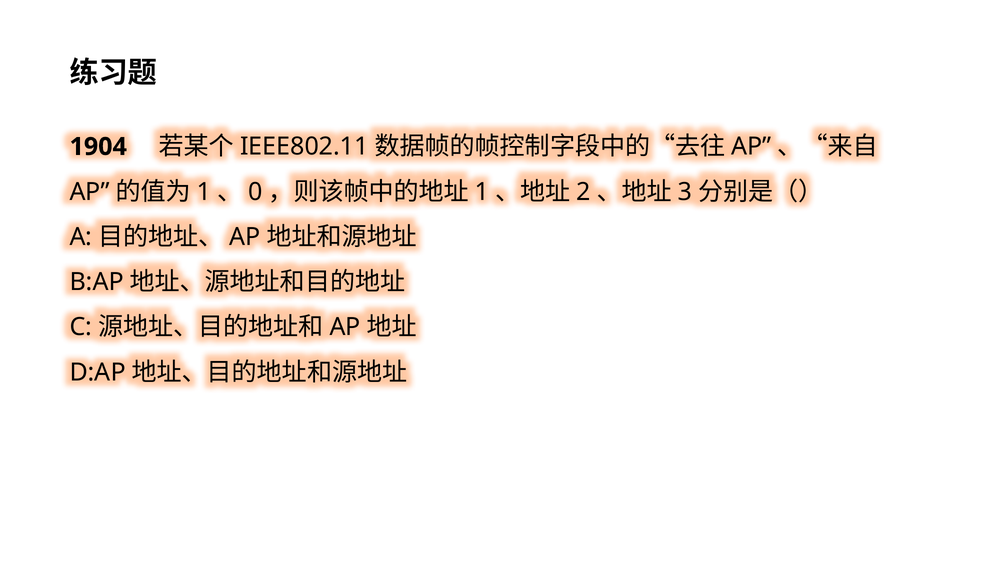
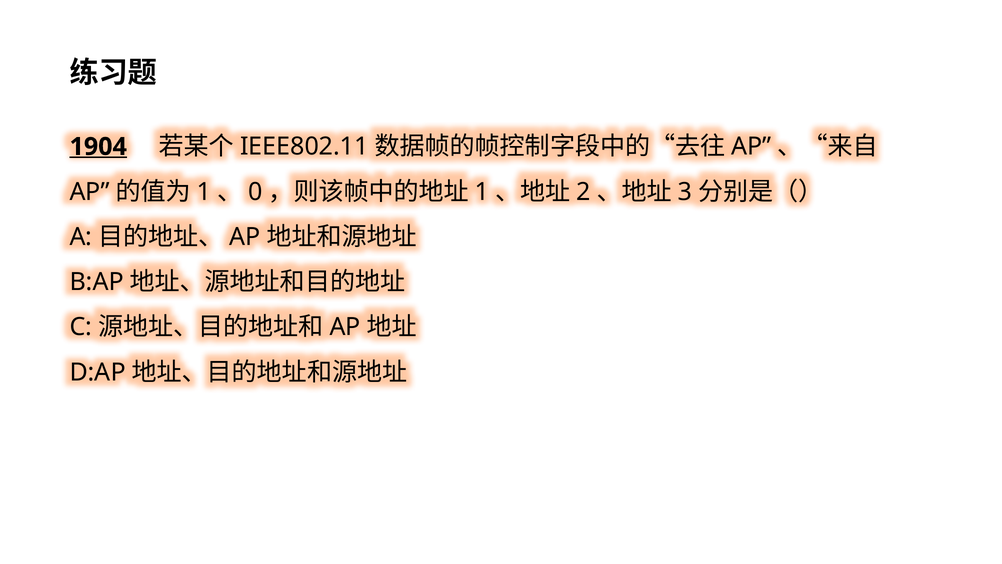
1904 underline: none -> present (98, 147)
